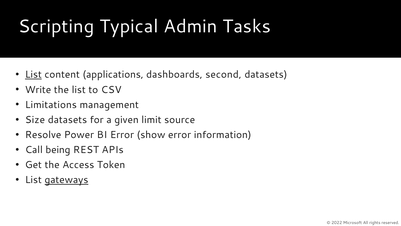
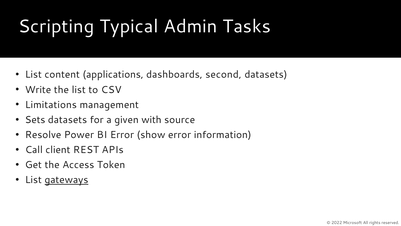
List underline: present -> none (33, 75)
Size: Size -> Sets (35, 120)
limit: limit -> with (151, 120)
being: being -> client (58, 150)
